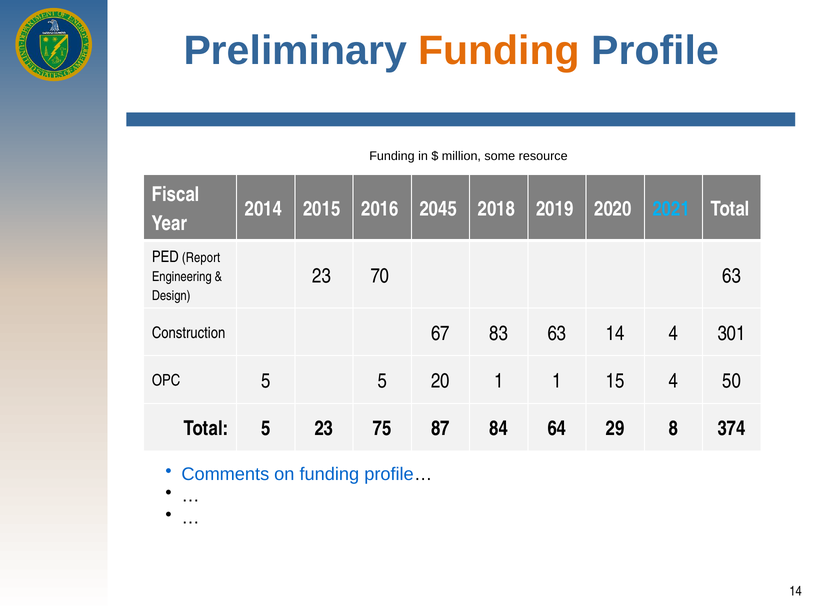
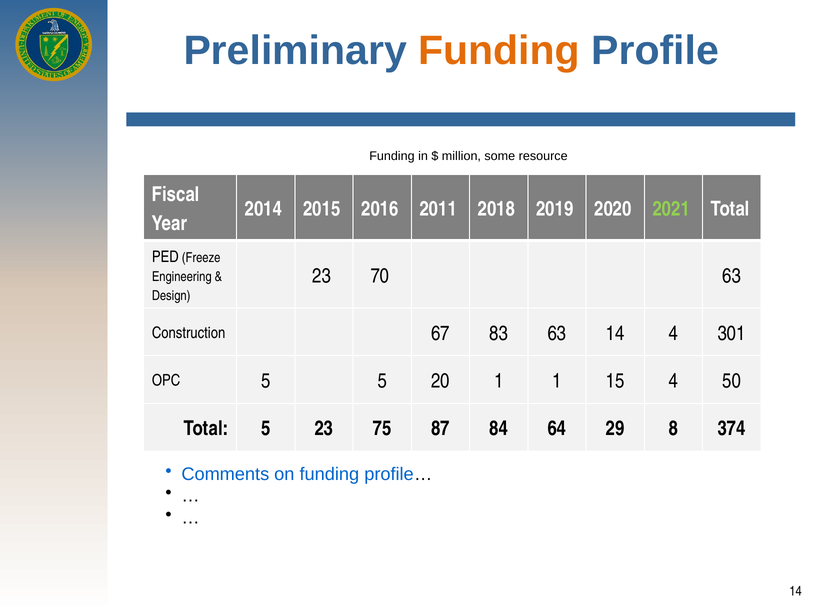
2045: 2045 -> 2011 (438, 209)
2021 colour: light blue -> light green (671, 209)
Report: Report -> Freeze (201, 258)
